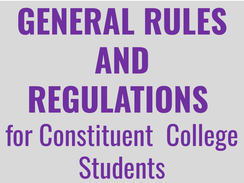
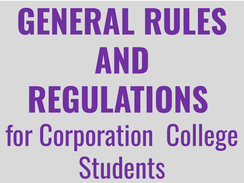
Constituent: Constituent -> Corporation (96, 137)
